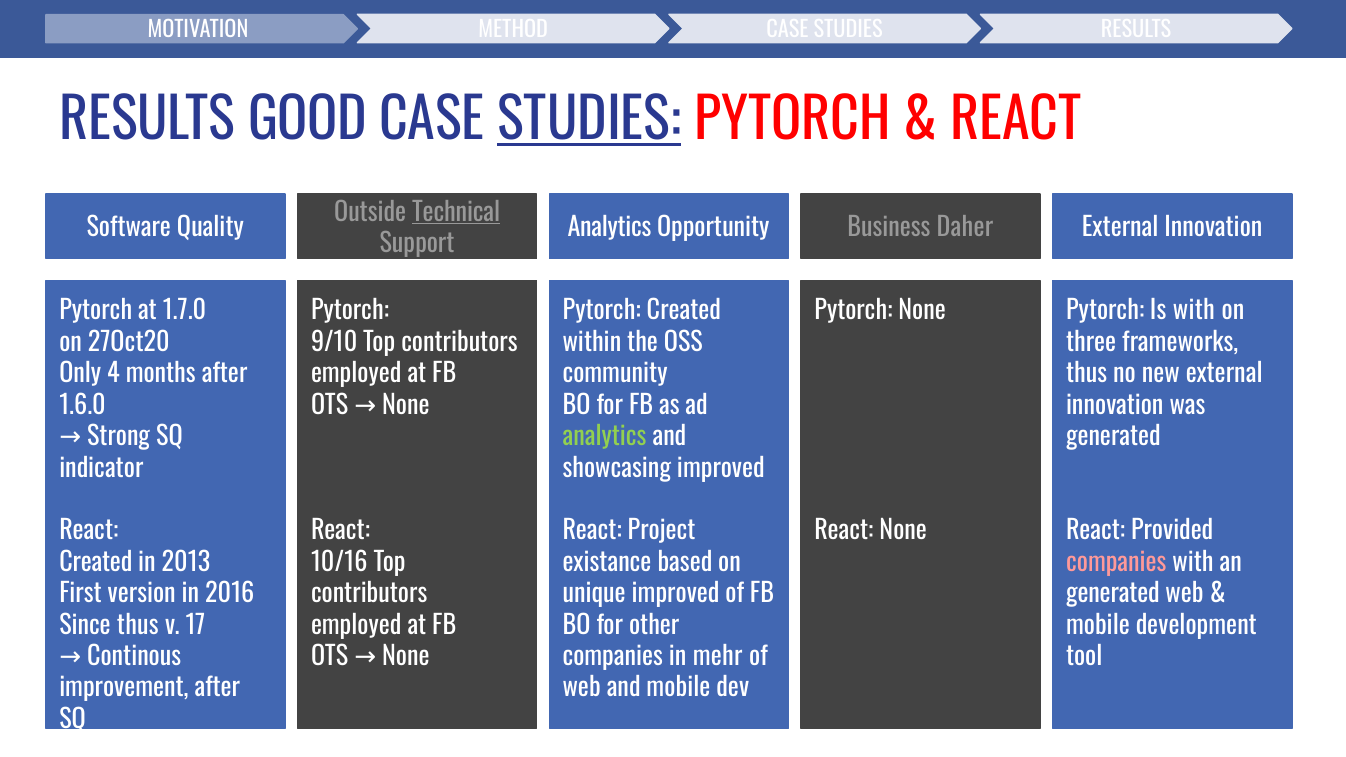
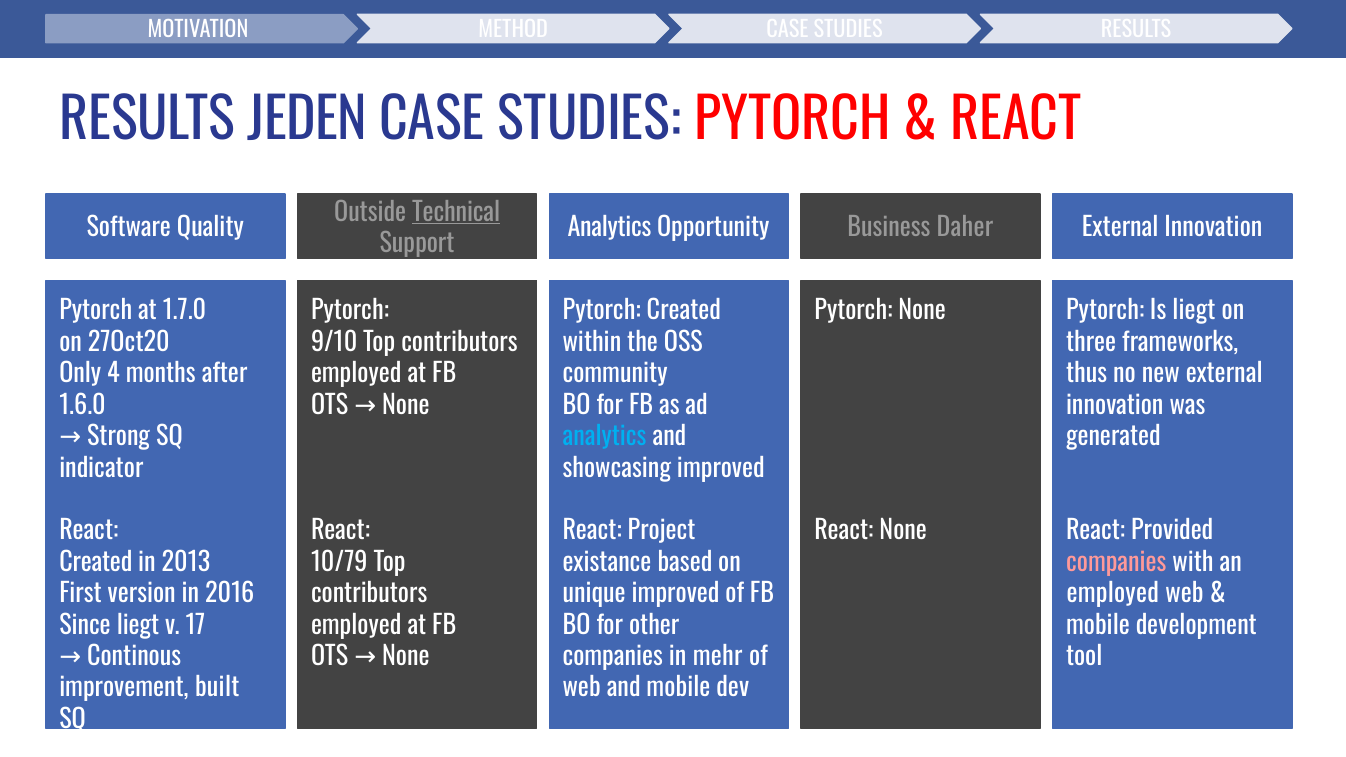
GOOD: GOOD -> JEDEN (308, 121)
STUDIES underline: present -> none (589, 121)
Is with: with -> liegt (1194, 311)
analytics colour: light green -> light blue (605, 437)
10/16: 10/16 -> 10/79 (339, 563)
generated: generated -> employed (1113, 594)
Since thus: thus -> liegt (138, 626)
improvement after: after -> built (217, 688)
